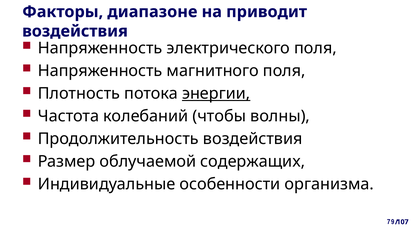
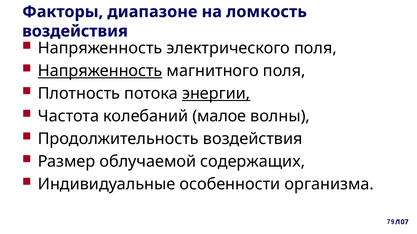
приводит: приводит -> ломкость (267, 12)
Напряженность underline: none -> present (100, 71)
чтобы: чтобы -> малое (219, 116)
